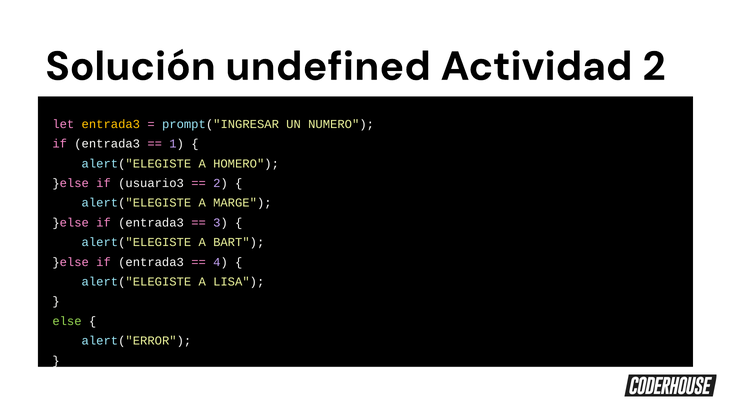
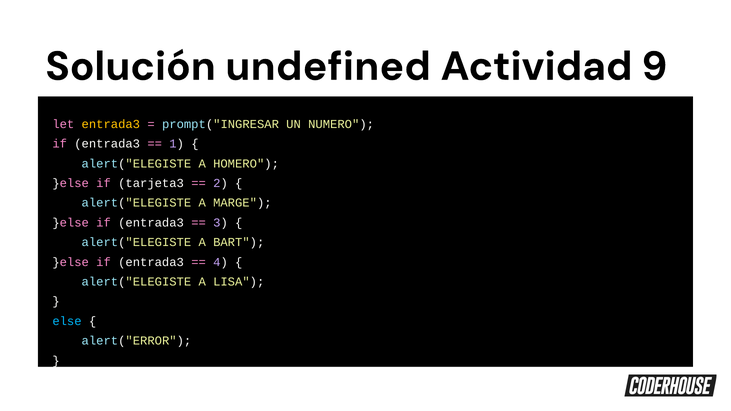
Actividad 2: 2 -> 9 (654, 66)
usuario3: usuario3 -> tarjeta3 (151, 183)
else colour: light green -> light blue (67, 321)
